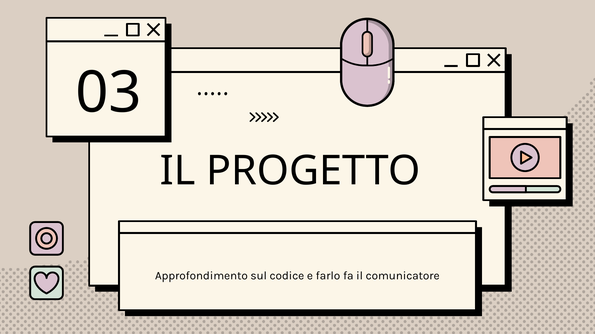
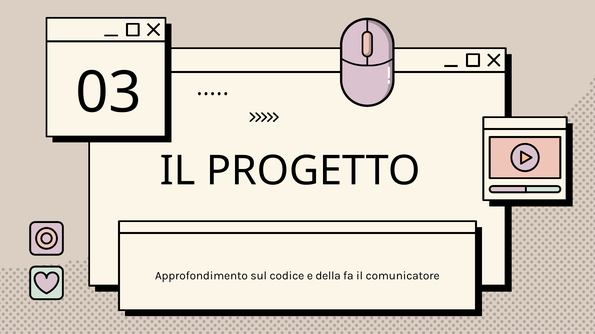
farlo: farlo -> della (328, 276)
